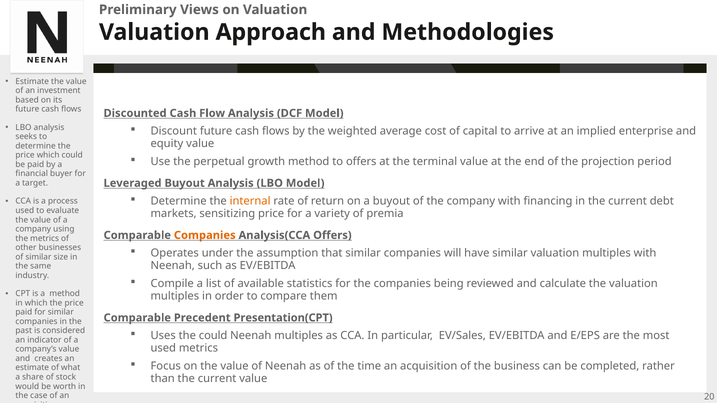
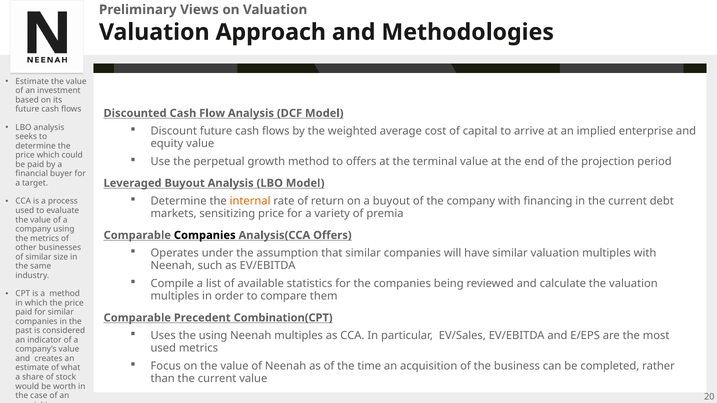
Companies colour: orange -> black (205, 235)
Presentation(CPT: Presentation(CPT -> Combination(CPT (283, 318)
the could: could -> using (213, 336)
